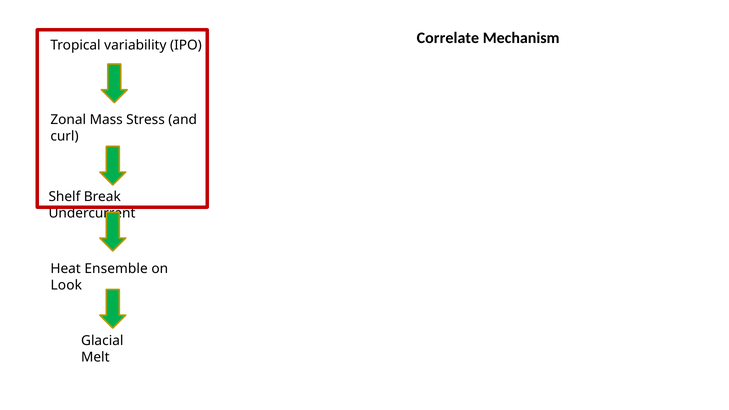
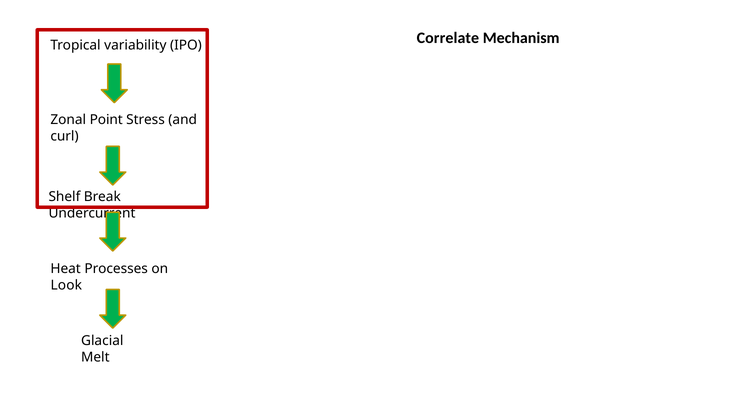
Mass: Mass -> Point (106, 120)
Ensemble: Ensemble -> Processes (116, 269)
